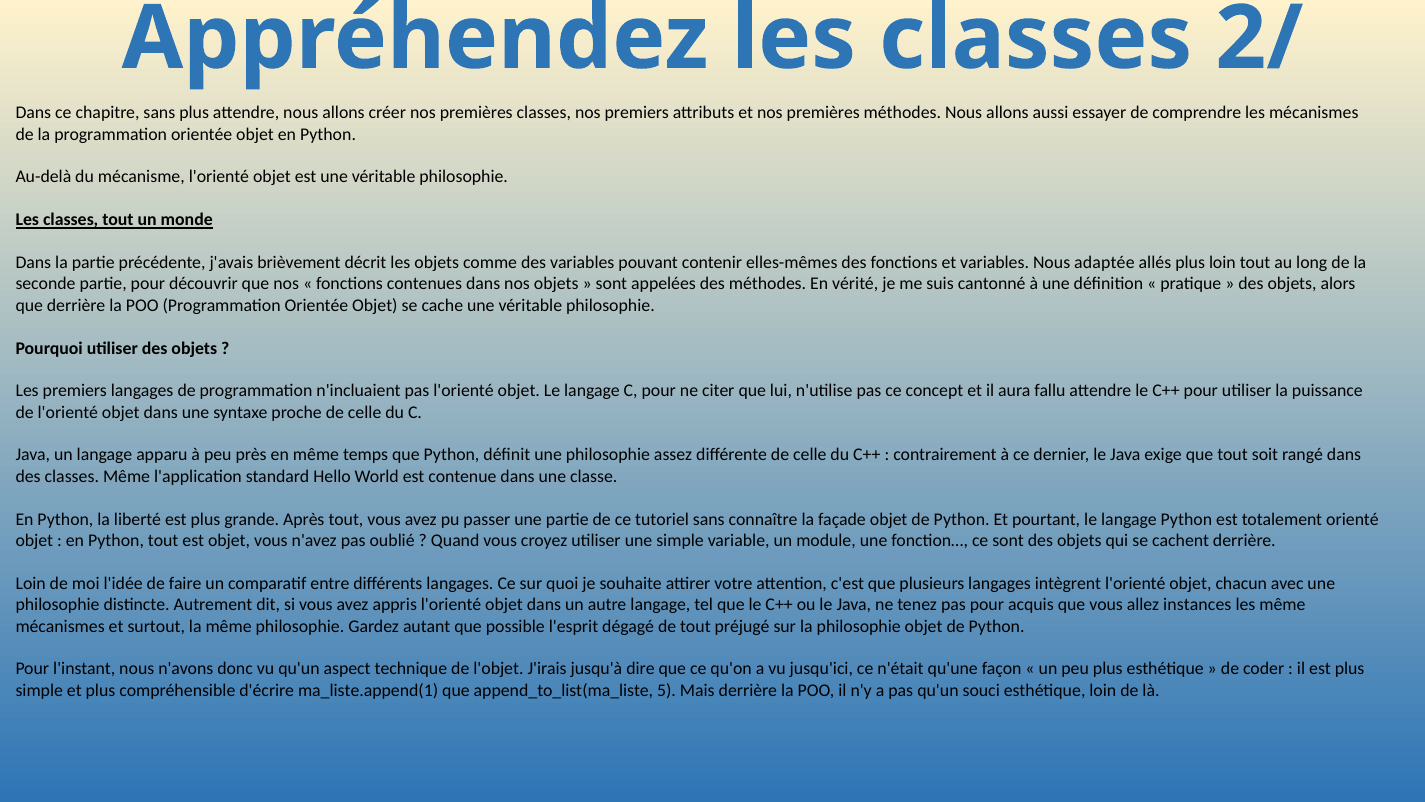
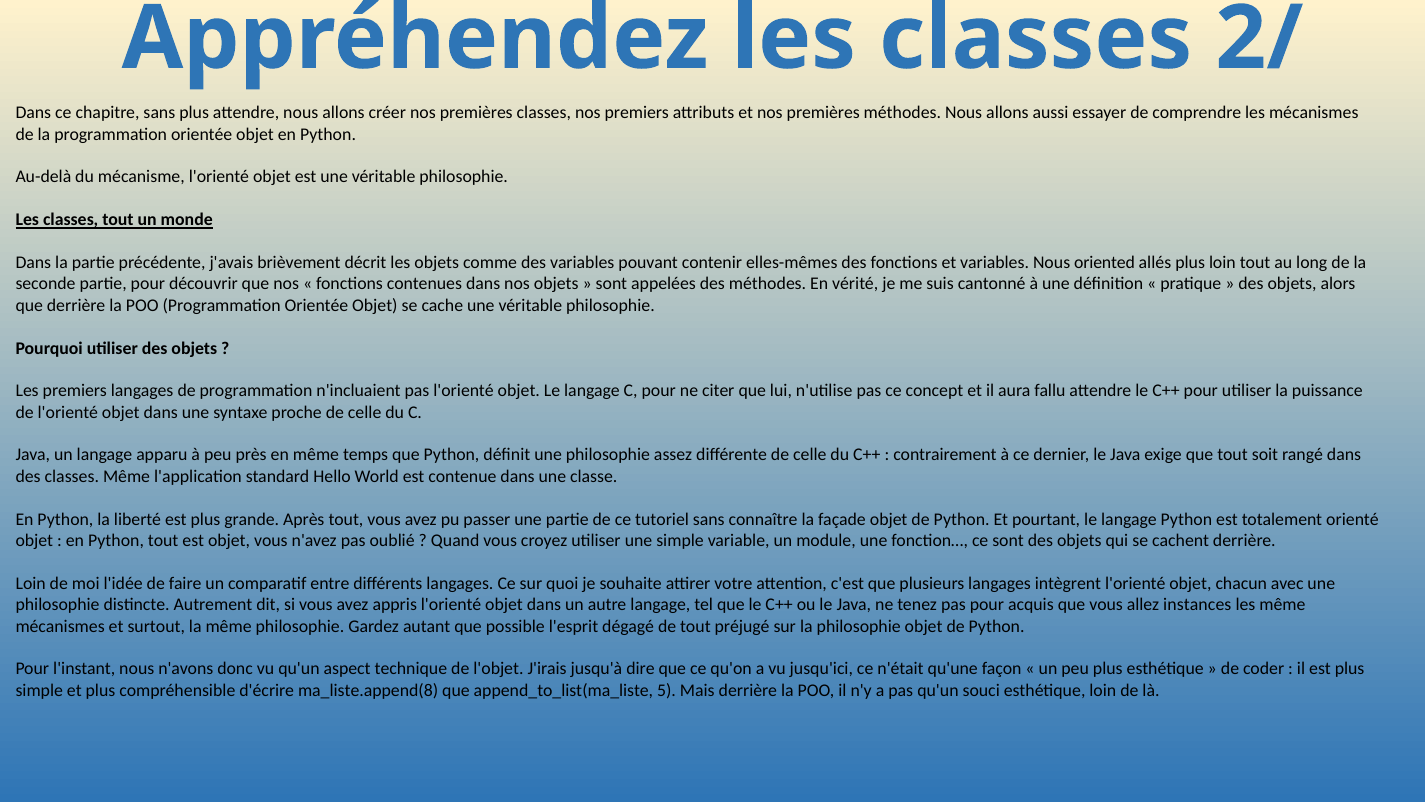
adaptée: adaptée -> oriented (1105, 262)
ma_liste.append(1: ma_liste.append(1 -> ma_liste.append(8 (368, 690)
